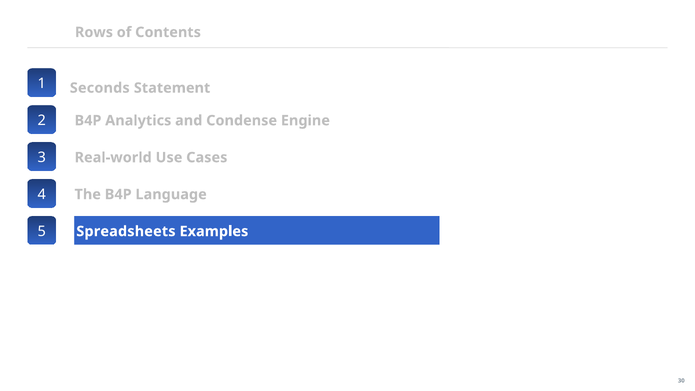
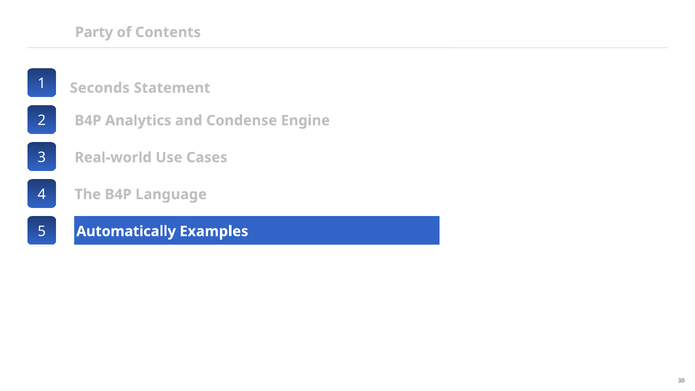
Rows: Rows -> Party (94, 32)
Spreadsheets: Spreadsheets -> Automatically (126, 231)
